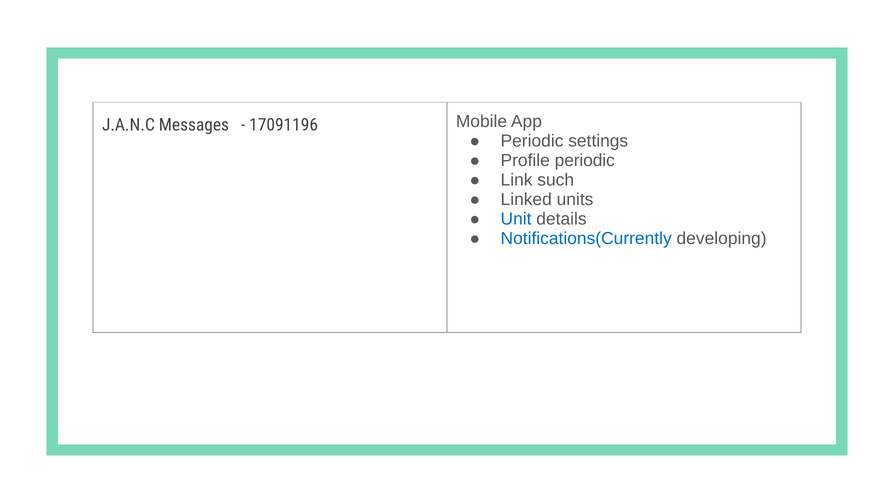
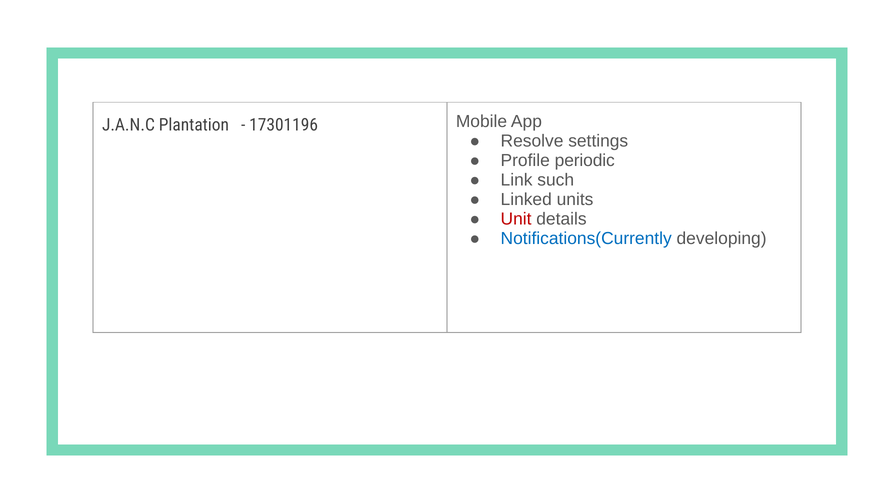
Messages: Messages -> Plantation (194, 125)
17091196: 17091196 -> 17301196 (284, 125)
Periodic: Periodic -> Resolve (532, 141)
Unit colour: blue -> red (516, 219)
